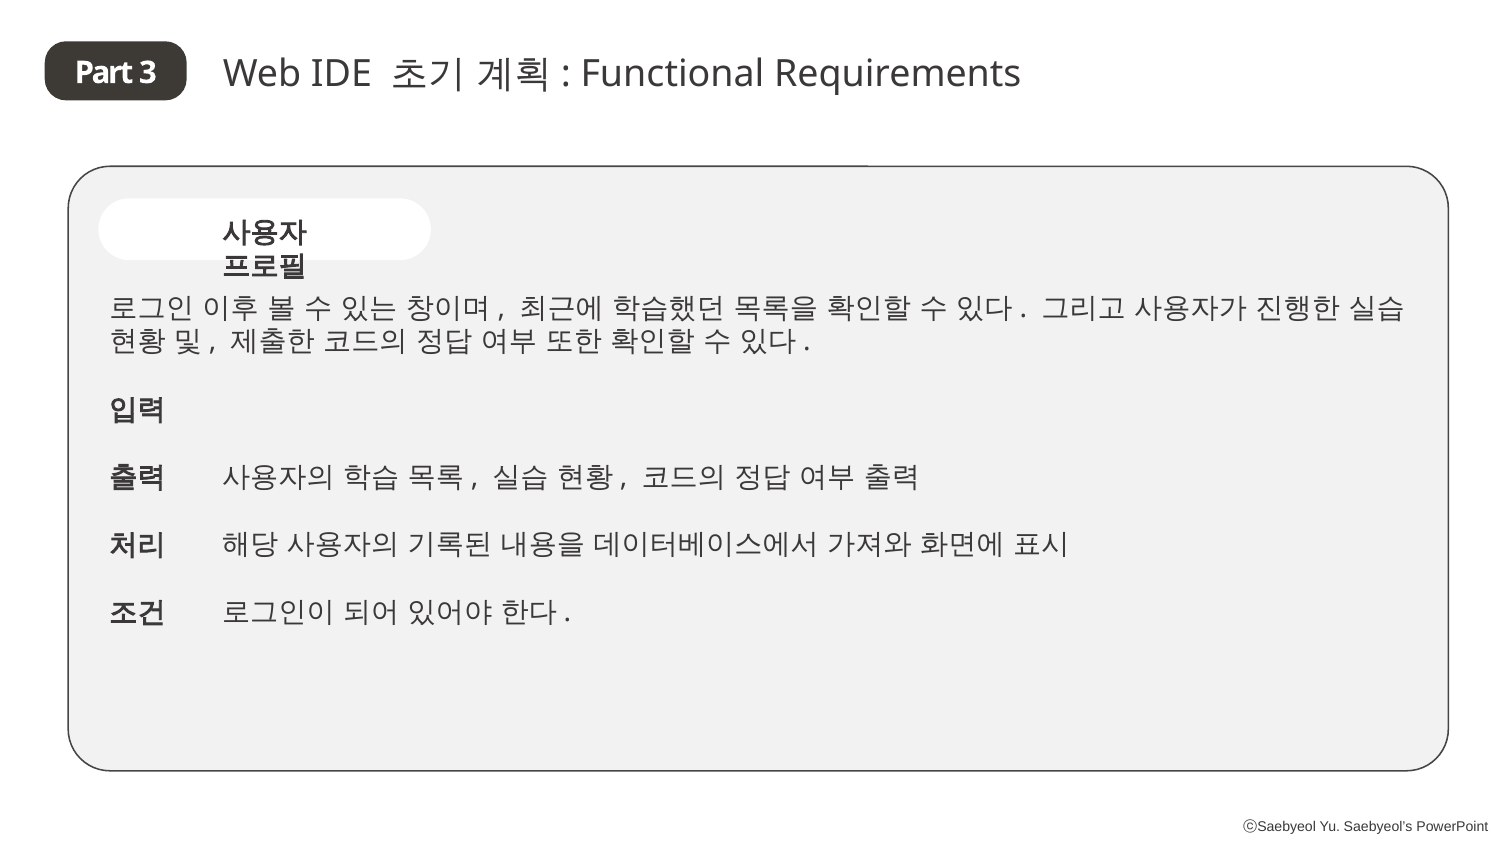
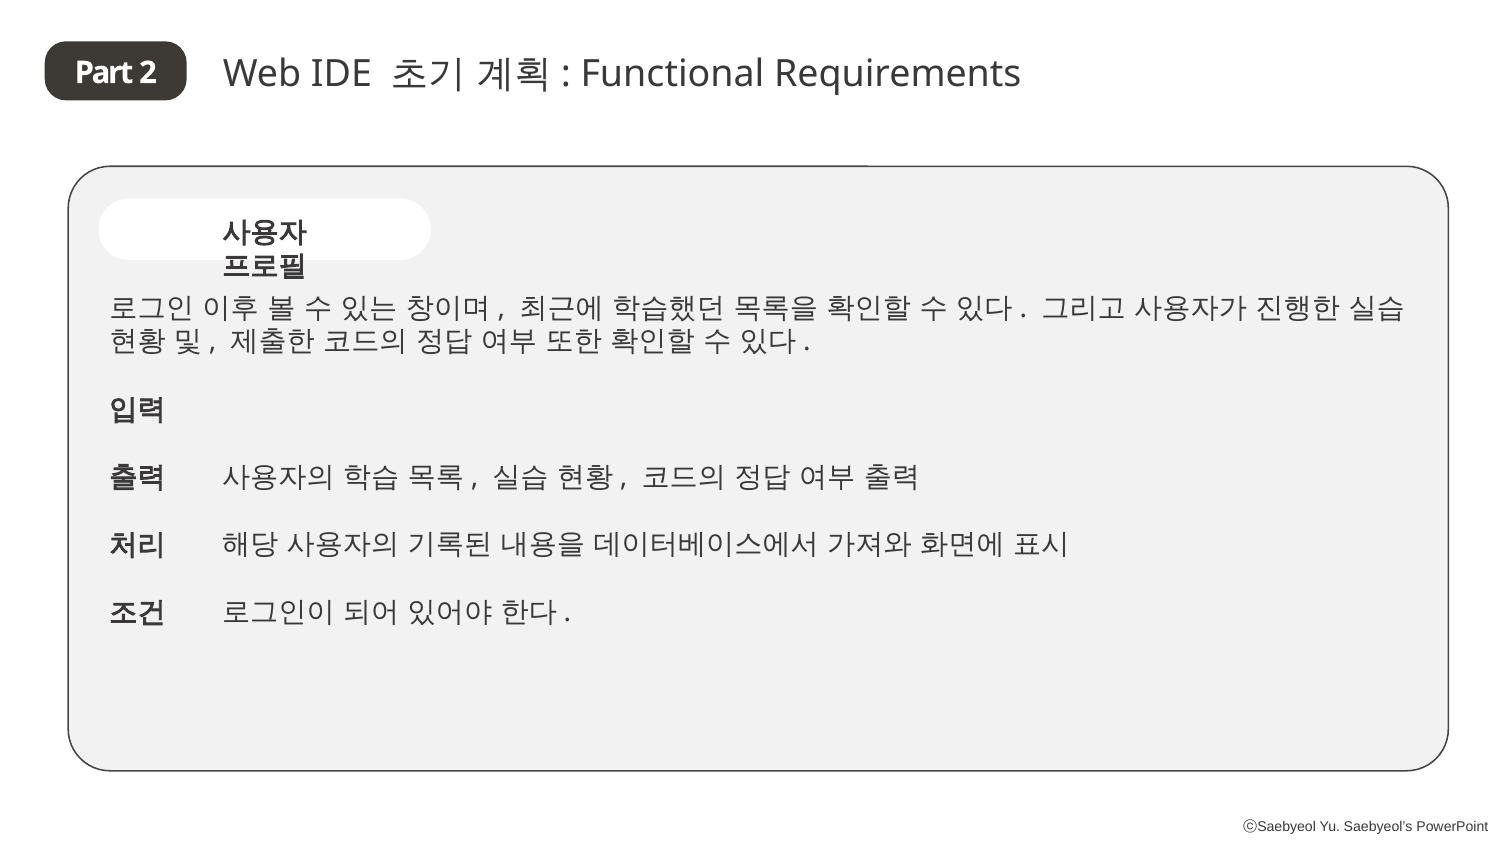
3: 3 -> 2 (148, 73)
